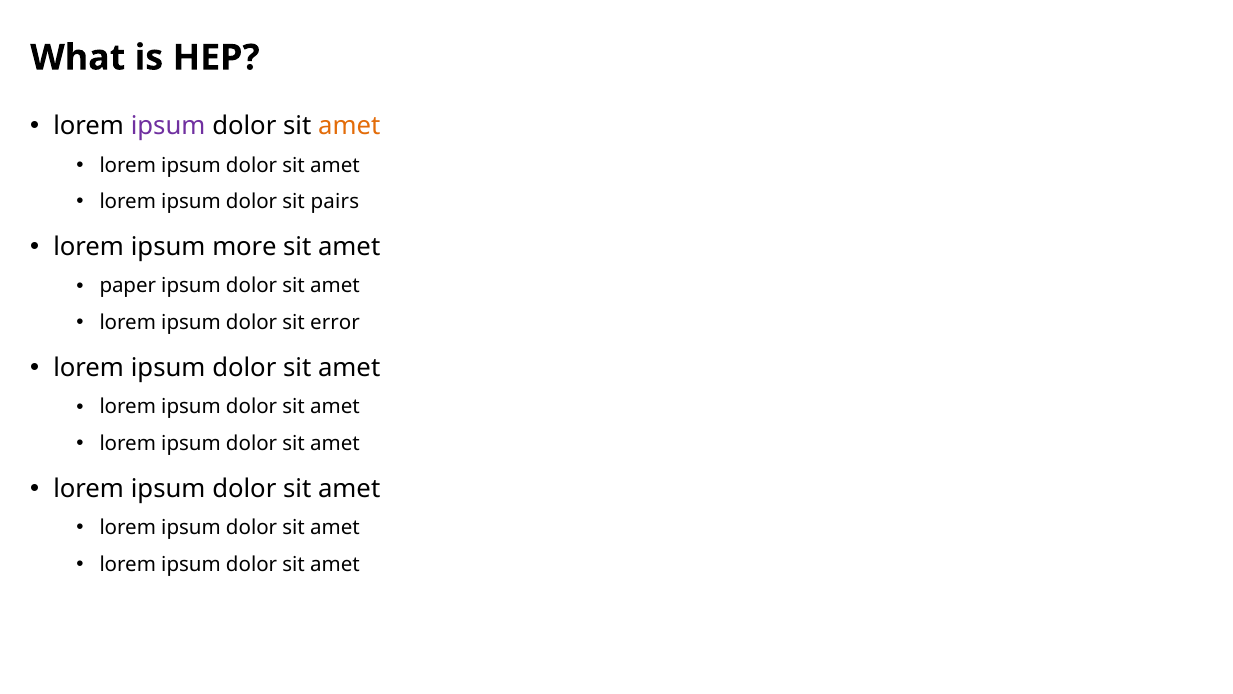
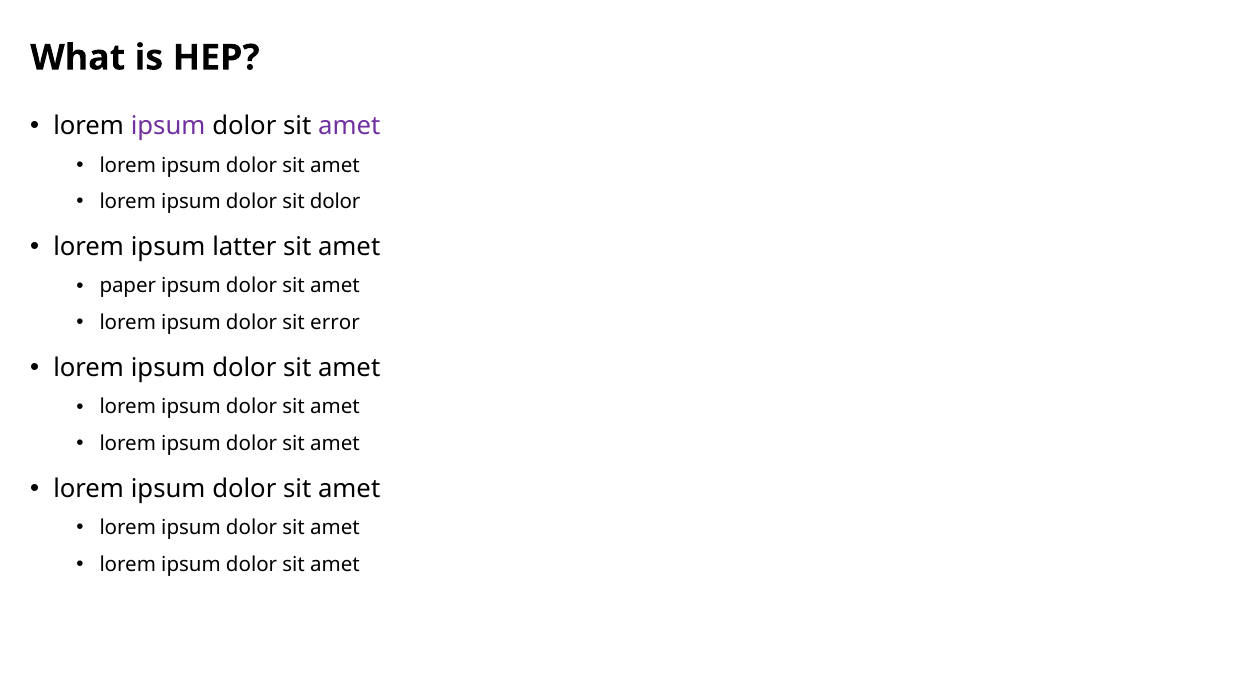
amet colour: orange -> purple (349, 126)
sit pairs: pairs -> dolor (335, 201)
more: more -> latter (244, 247)
